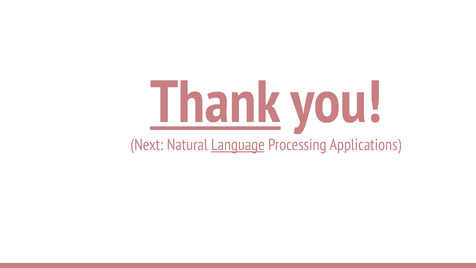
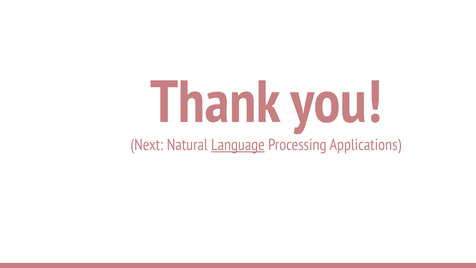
Thank underline: present -> none (215, 103)
